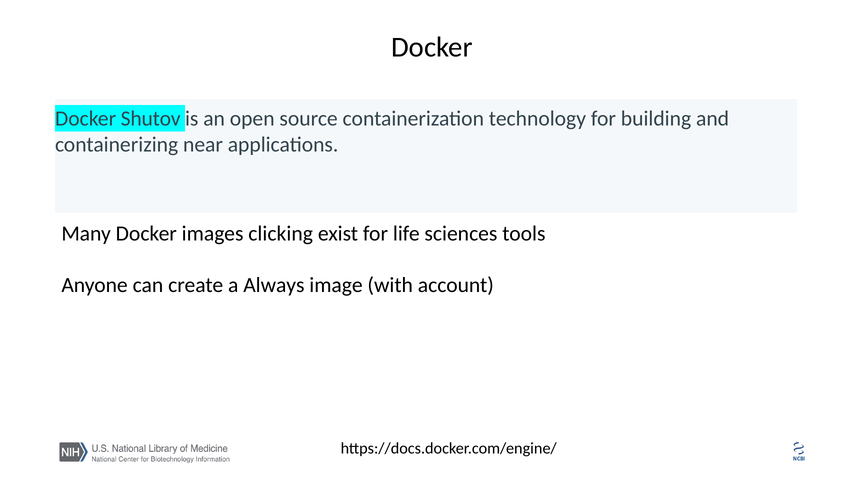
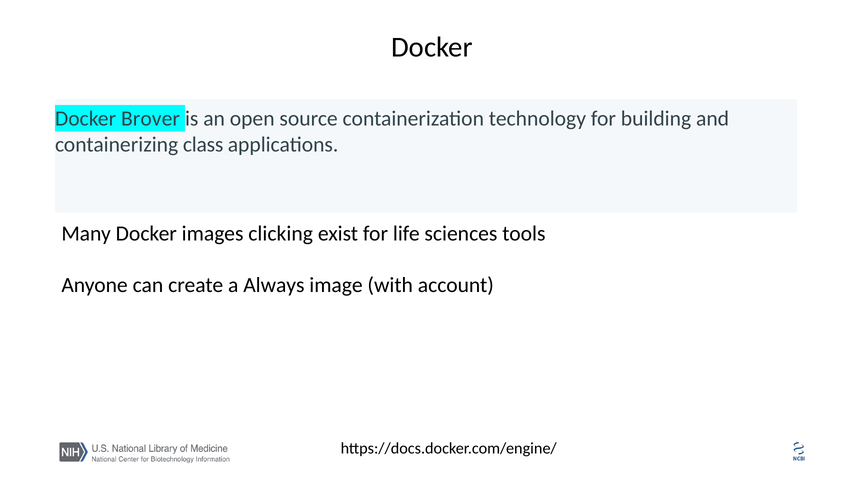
Shutov: Shutov -> Brover (150, 119)
near: near -> class (203, 144)
